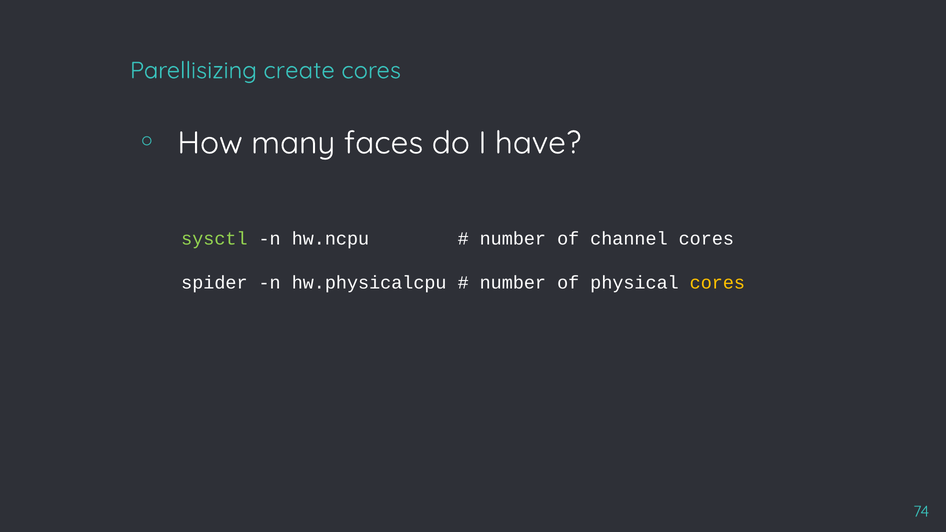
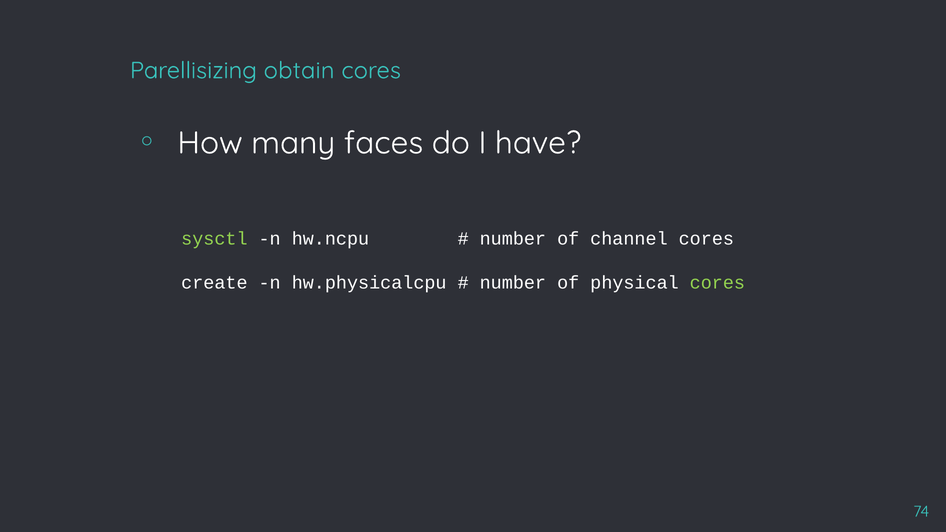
create: create -> obtain (299, 71)
spider: spider -> create (214, 283)
cores colour: yellow -> light green (717, 283)
